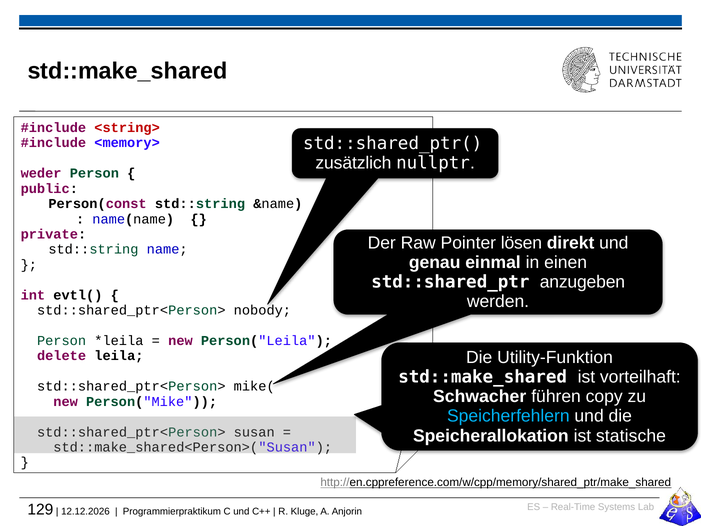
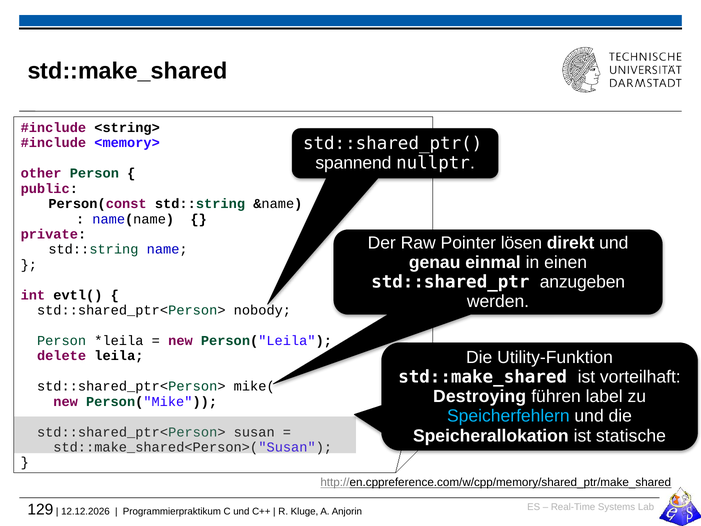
<string> colour: red -> black (127, 128)
zusätzlich: zusätzlich -> spannend (353, 163)
weder: weder -> other (41, 173)
Schwacher: Schwacher -> Destroying (480, 396)
copy: copy -> label (604, 396)
